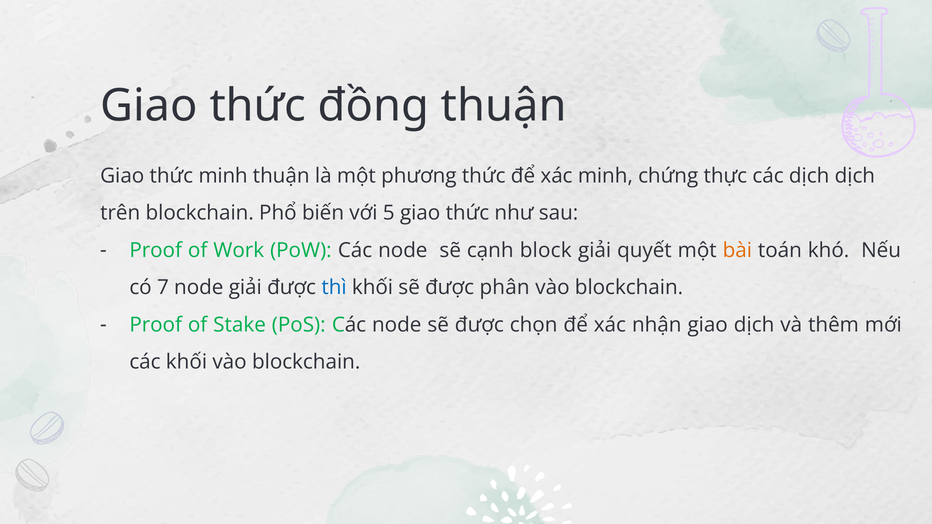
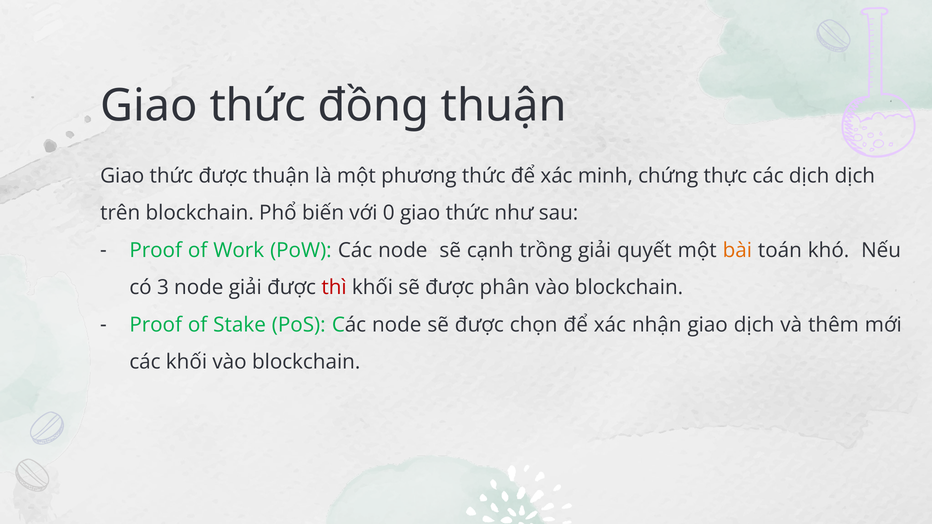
thức minh: minh -> được (223, 176)
5: 5 -> 0 (389, 213)
block: block -> trồng (546, 250)
7: 7 -> 3 (163, 288)
thì colour: blue -> red (334, 288)
